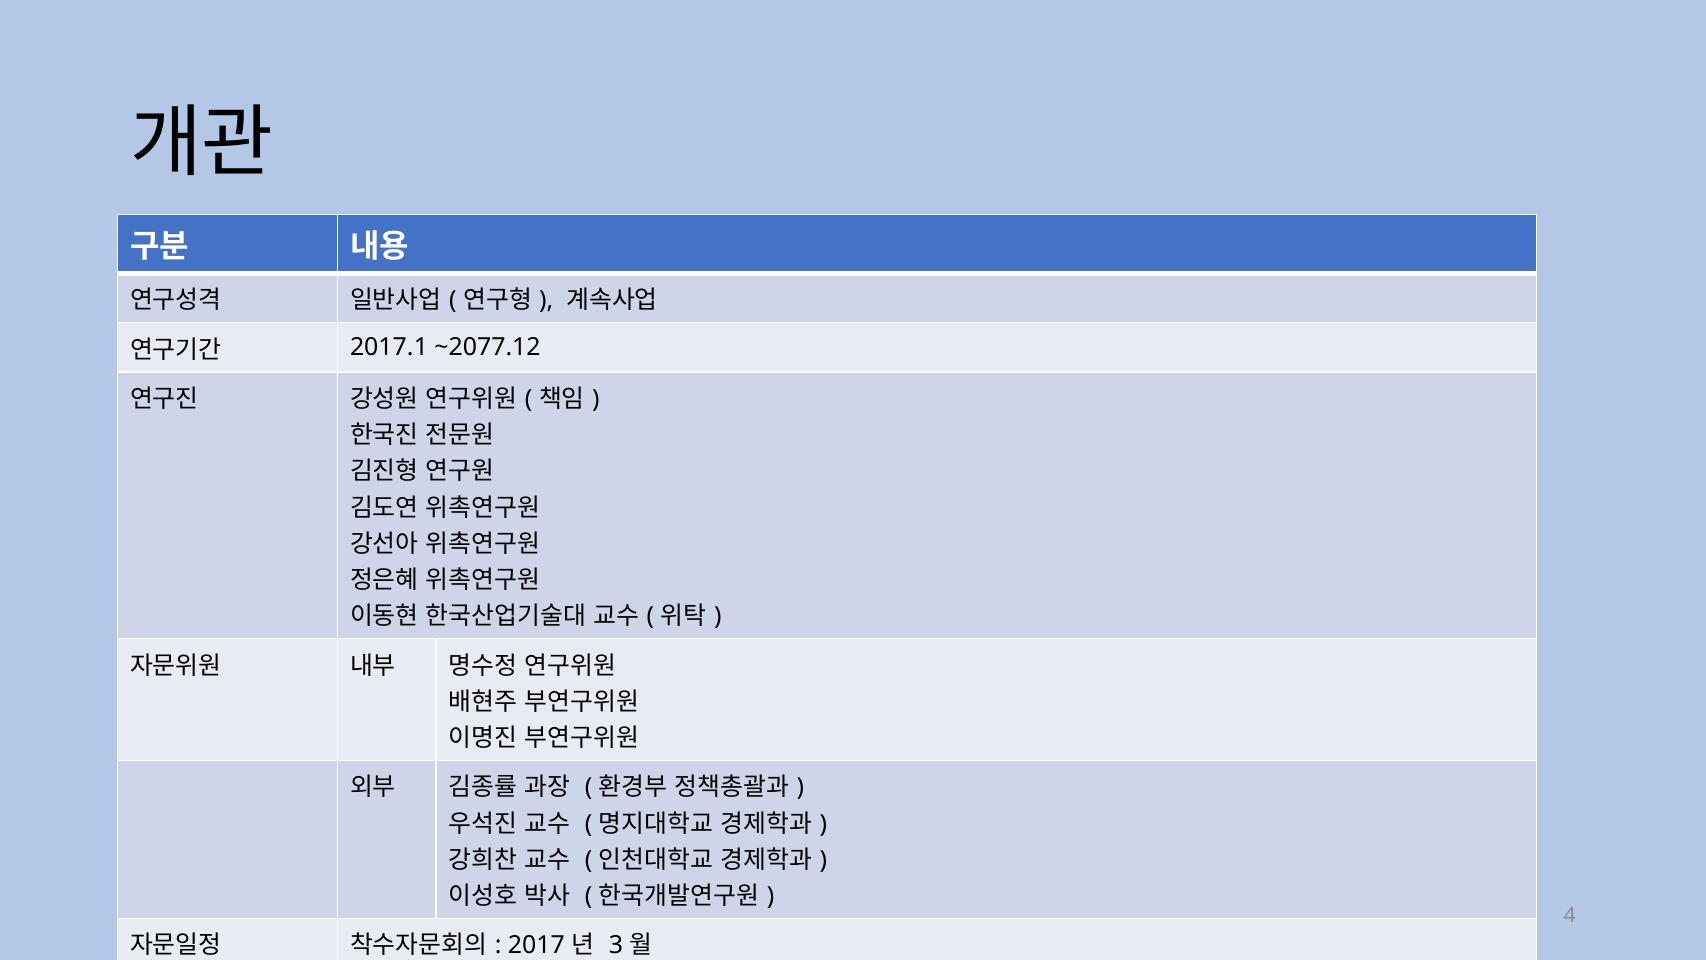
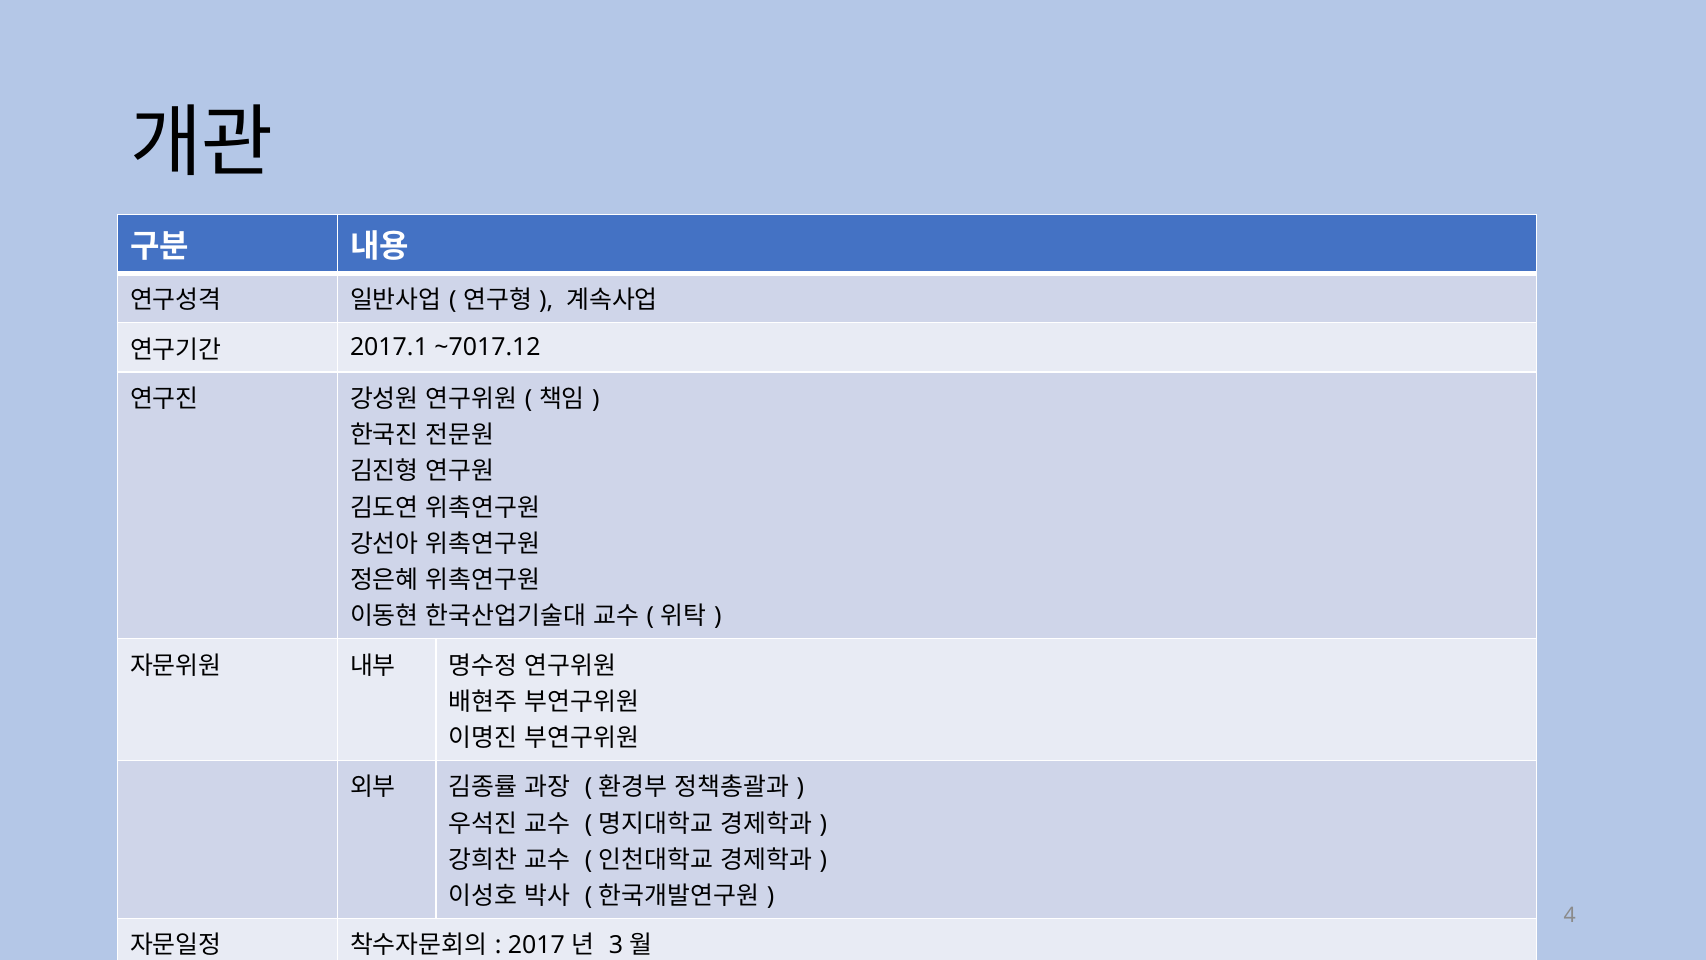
~2077.12: ~2077.12 -> ~7017.12 (488, 347)
